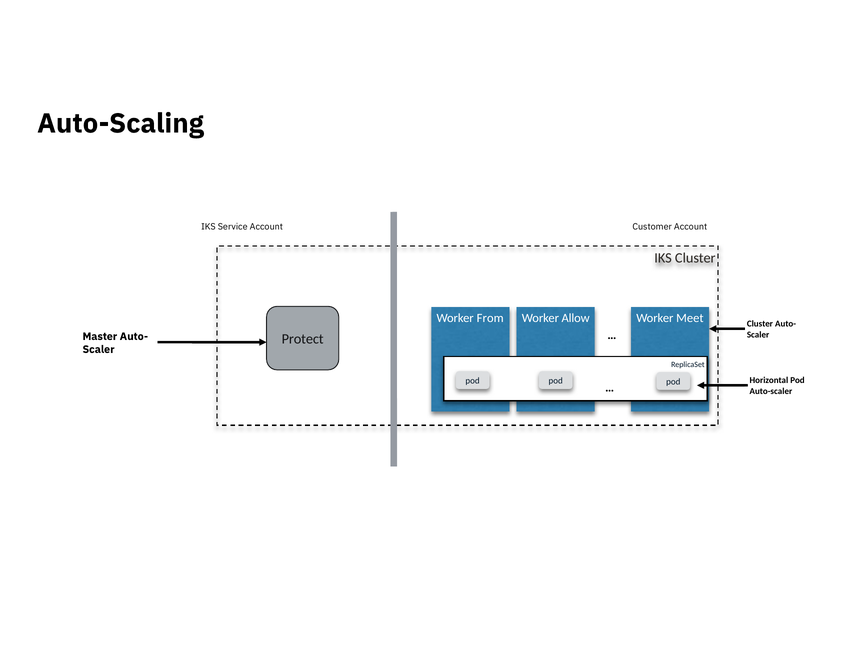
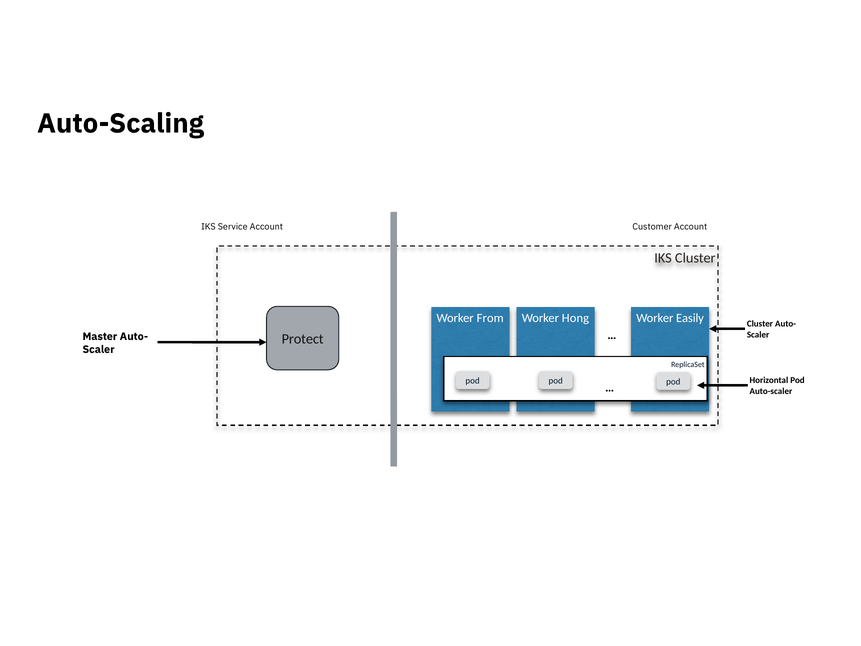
Allow: Allow -> Hong (575, 318)
Meet: Meet -> Easily (690, 318)
